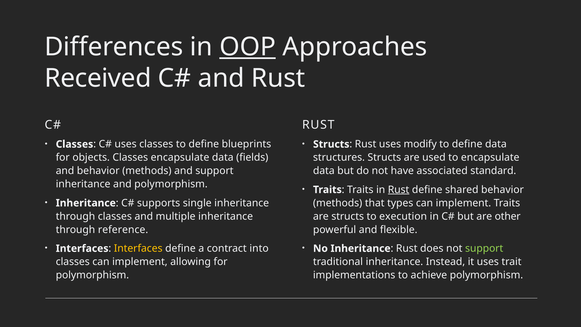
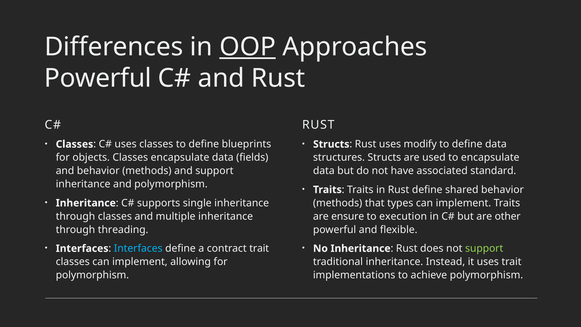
Received: Received -> Powerful (98, 78)
Rust underline: present -> none (399, 190)
are structs: structs -> ensure (348, 216)
reference: reference -> threading (123, 230)
Interfaces colour: yellow -> light blue (138, 248)
contract into: into -> trait (259, 248)
